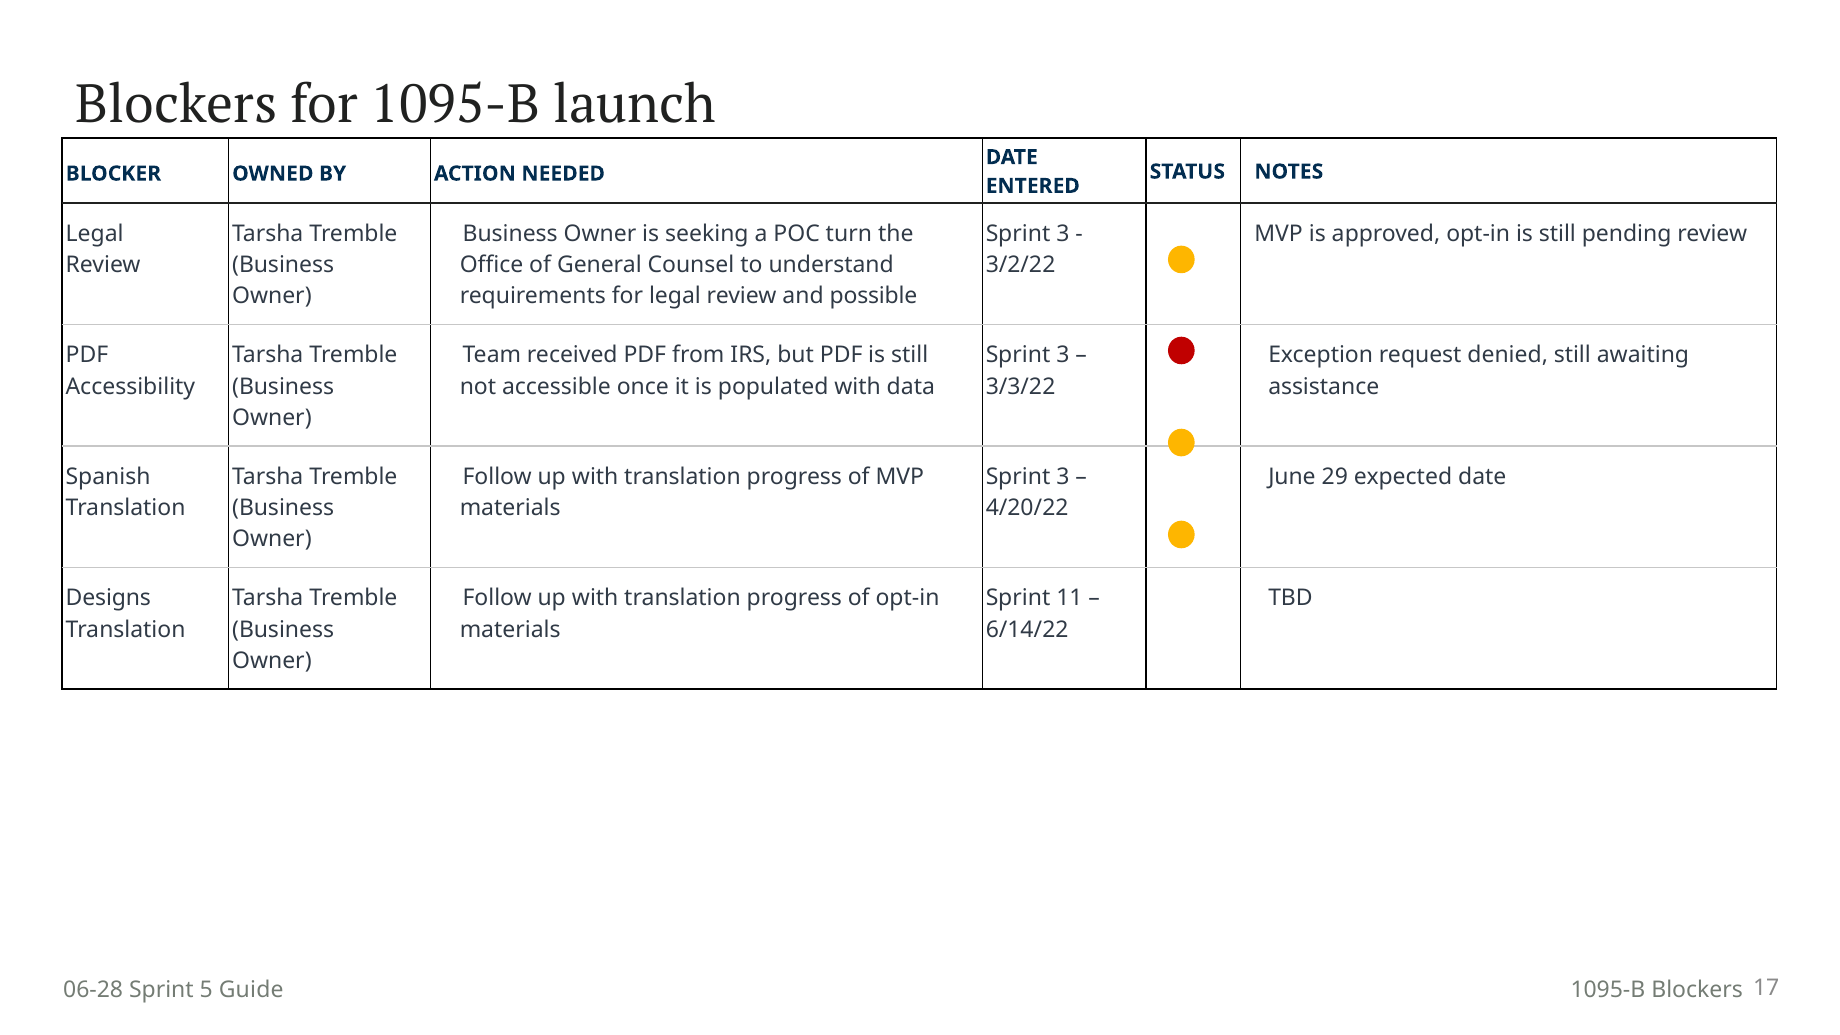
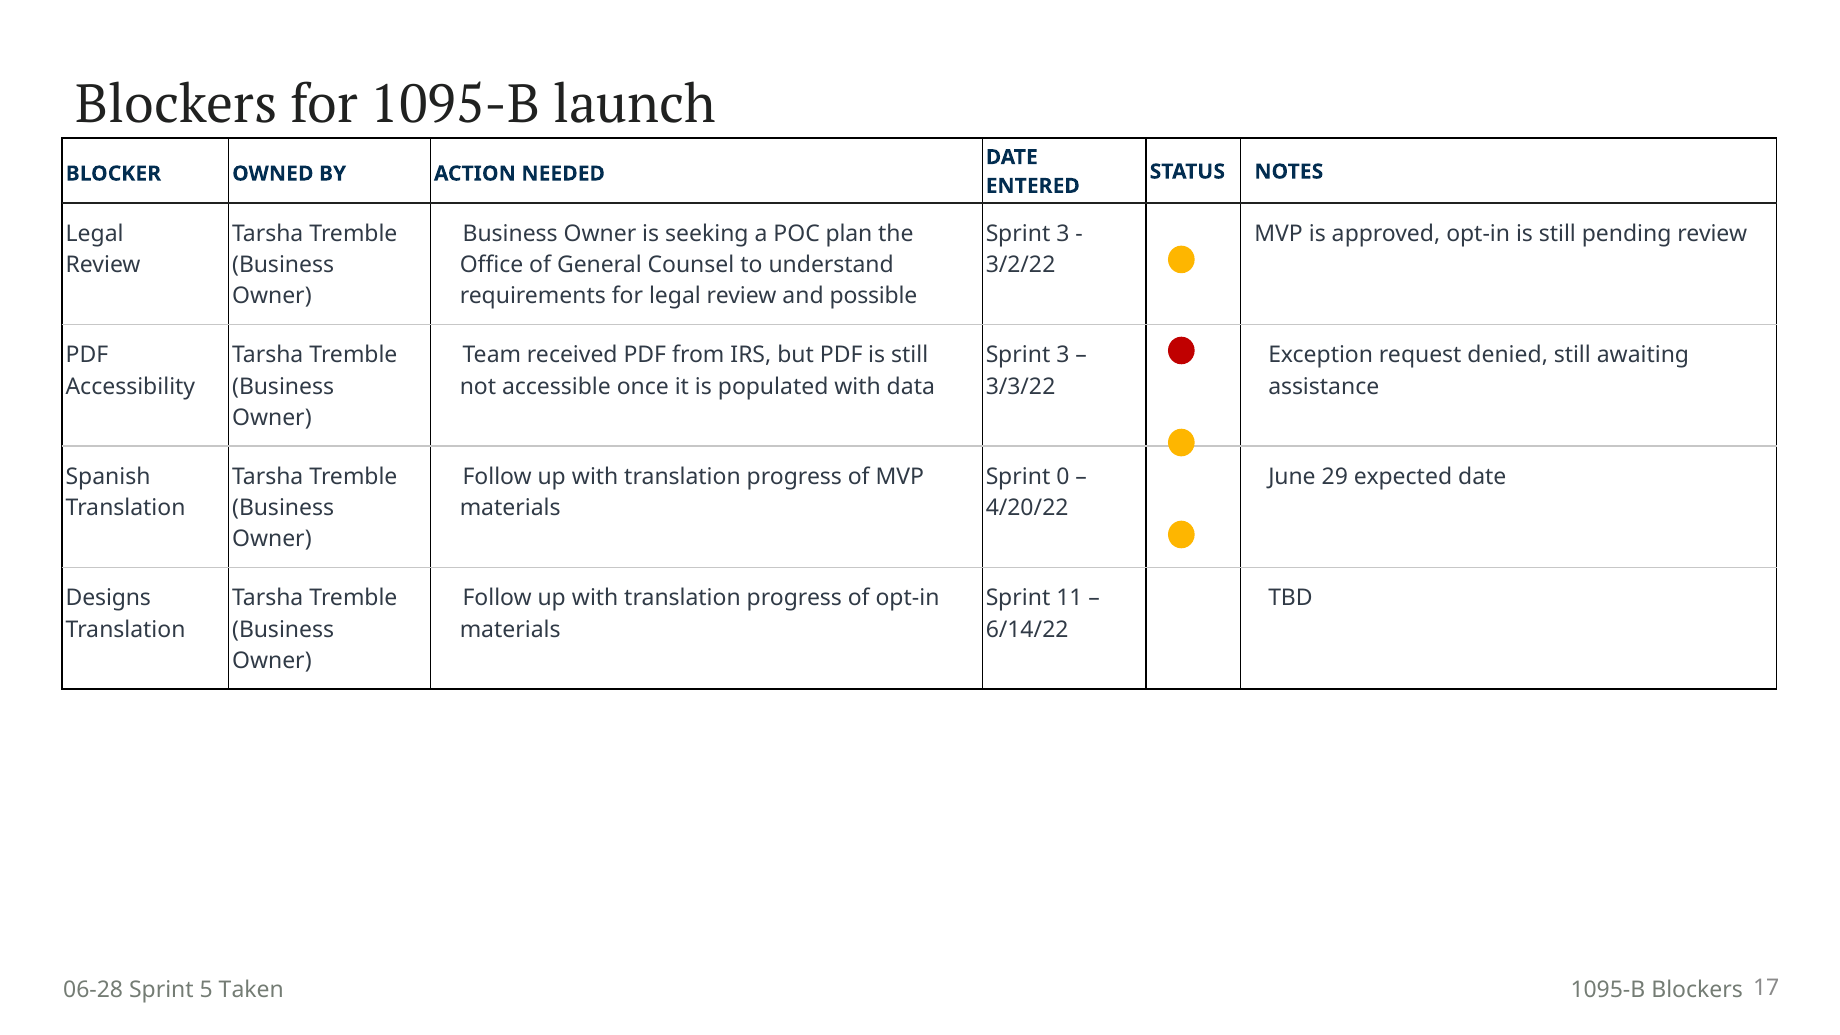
turn: turn -> plan (849, 234)
3: 3 -> 0 (1063, 477)
Guide: Guide -> Taken (251, 989)
